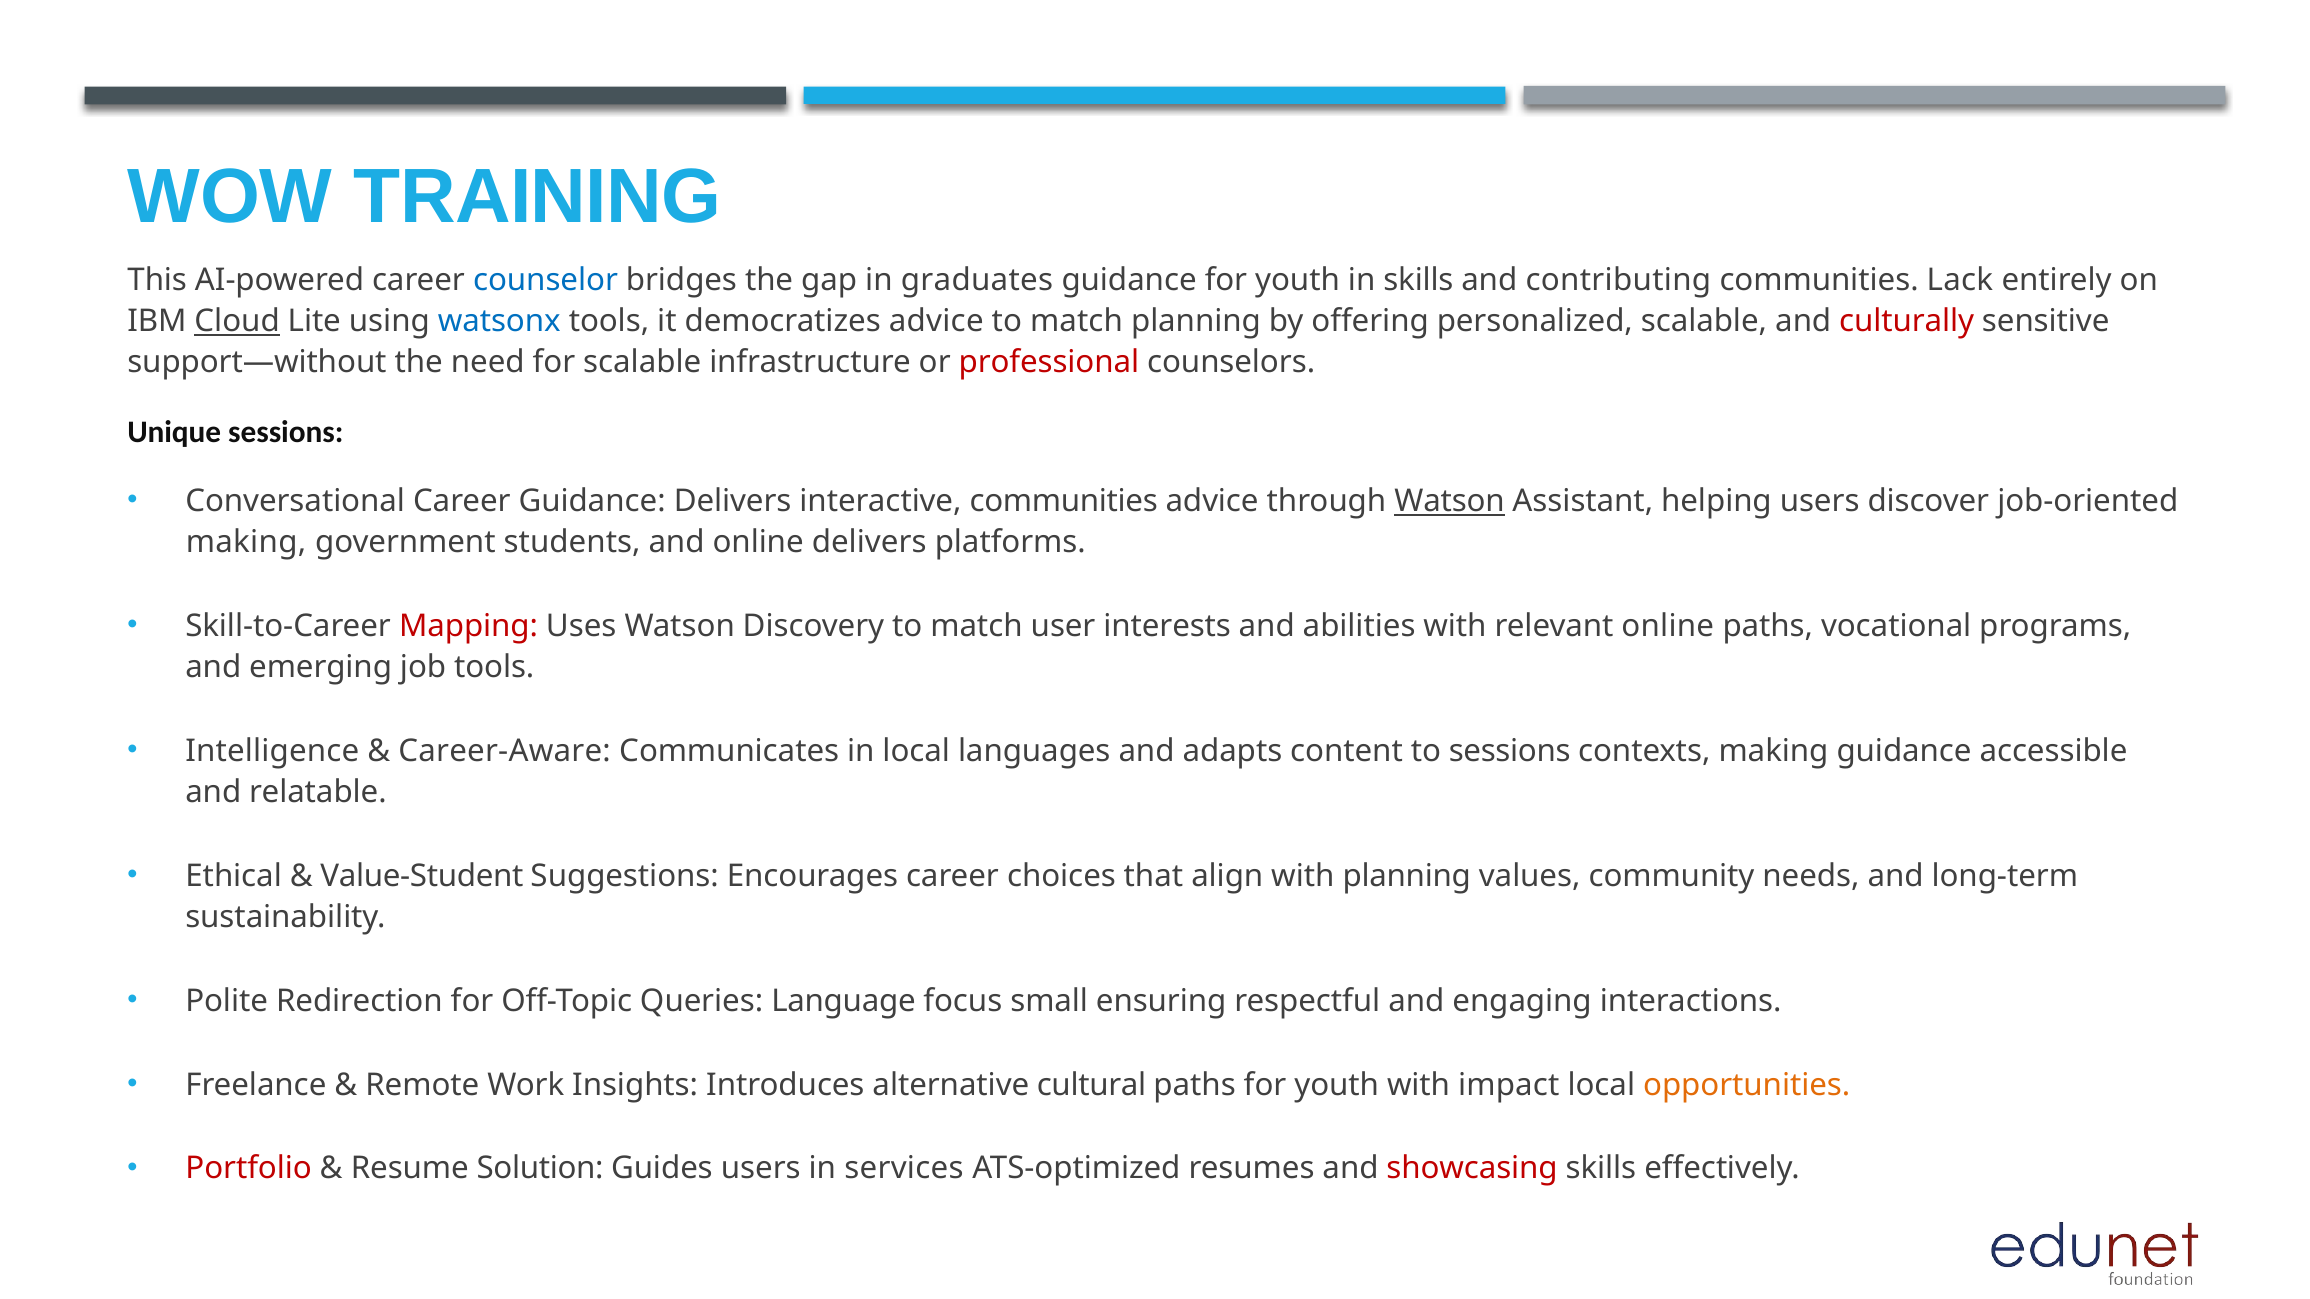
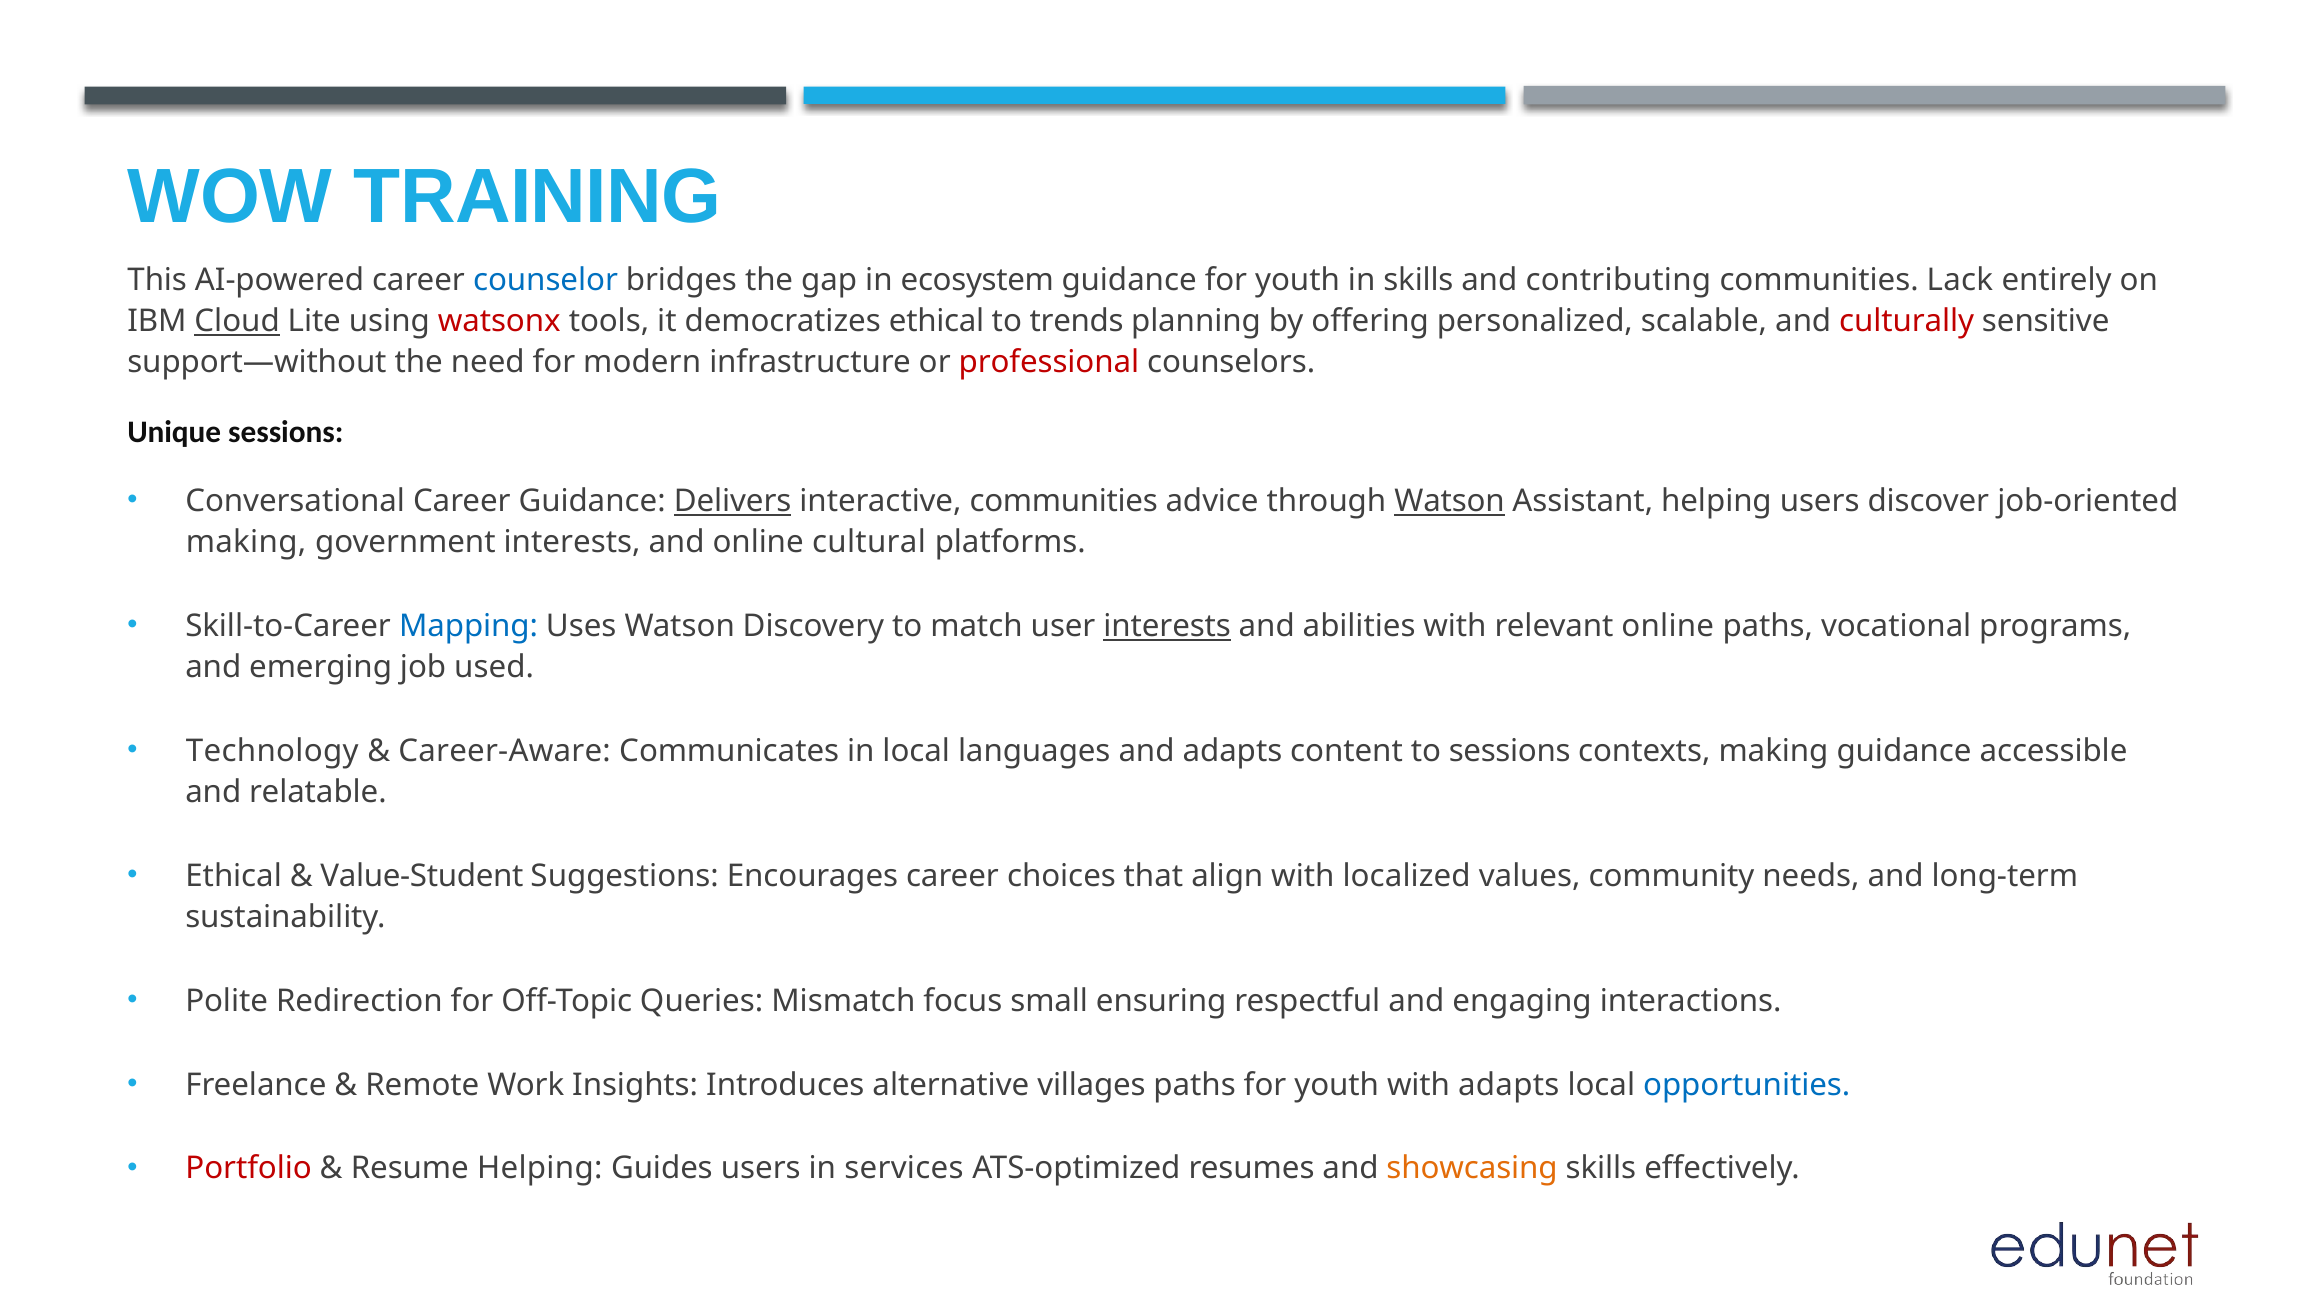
graduates: graduates -> ecosystem (977, 280)
watsonx colour: blue -> red (499, 321)
democratizes advice: advice -> ethical (937, 321)
match: match -> trends (1077, 321)
for scalable: scalable -> modern (642, 363)
Delivers underline: none -> present (733, 501)
government students: students -> interests (572, 543)
online delivers: delivers -> cultural (869, 543)
Mapping colour: red -> blue (469, 626)
interests underline: none -> present (1167, 626)
job tools: tools -> used (494, 668)
Intelligence: Intelligence -> Technology (272, 751)
with planning: planning -> localized (1407, 876)
Language: Language -> Mismatch (843, 1001)
cultural: cultural -> villages (1091, 1085)
with impact: impact -> adapts (1509, 1085)
opportunities colour: orange -> blue (1747, 1085)
Resume Solution: Solution -> Helping (540, 1169)
showcasing colour: red -> orange (1472, 1169)
